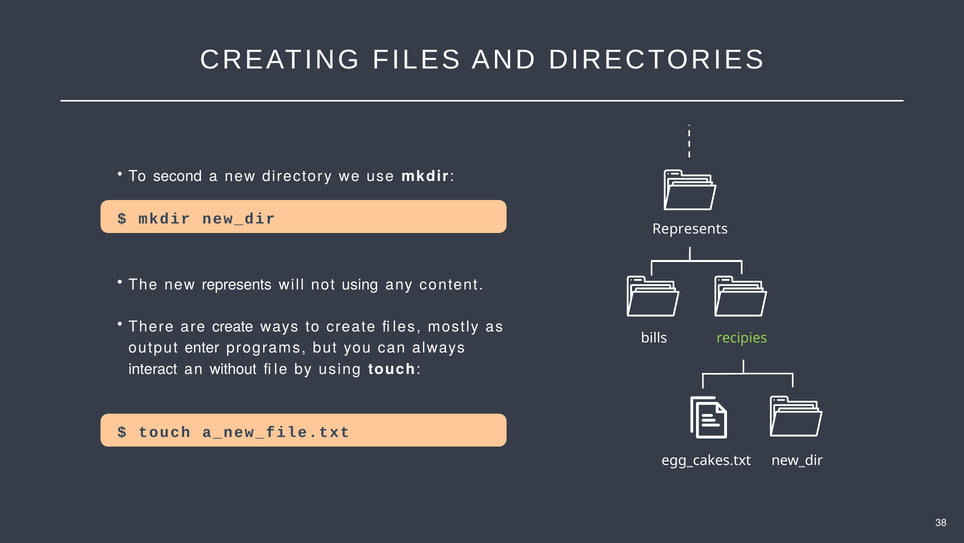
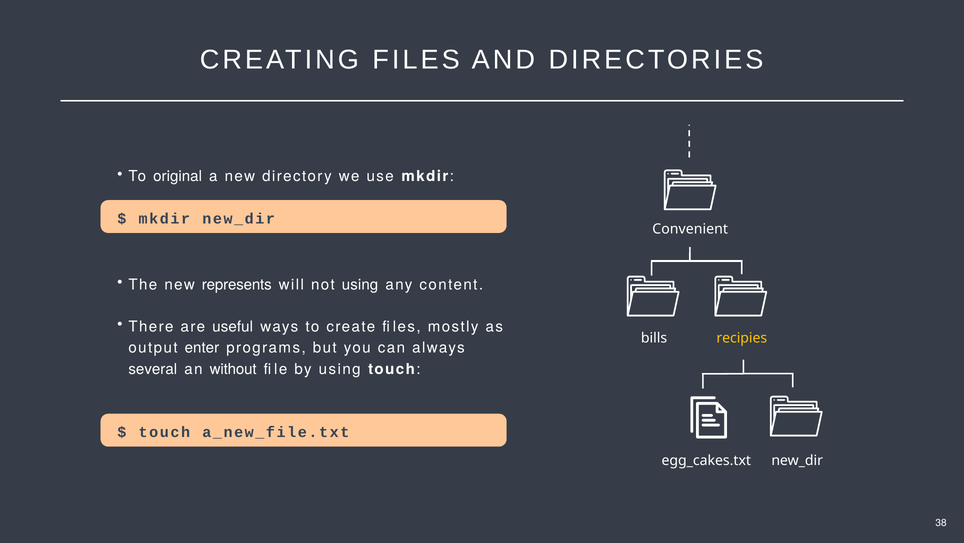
second: second -> original (178, 176)
Represents: Represents -> Convenient (690, 229)
are create: create -> useful (233, 327)
recipies colour: light green -> yellow (742, 338)
interact: interact -> several (153, 369)
